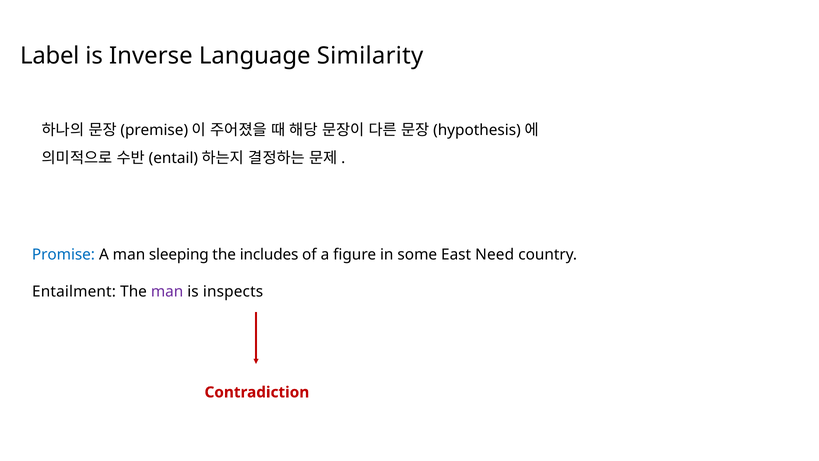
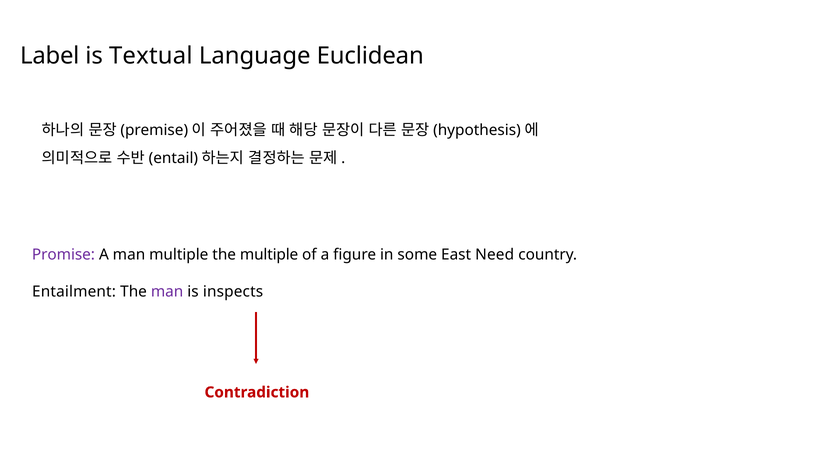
Inverse: Inverse -> Textual (151, 56)
Similarity: Similarity -> Euclidean (370, 56)
Promise colour: blue -> purple (63, 255)
man sleeping: sleeping -> multiple (179, 255)
the includes: includes -> multiple (269, 255)
